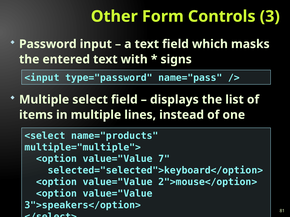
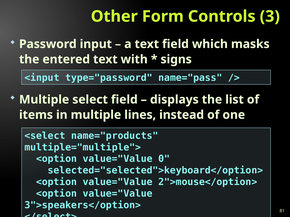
7: 7 -> 0 (164, 159)
